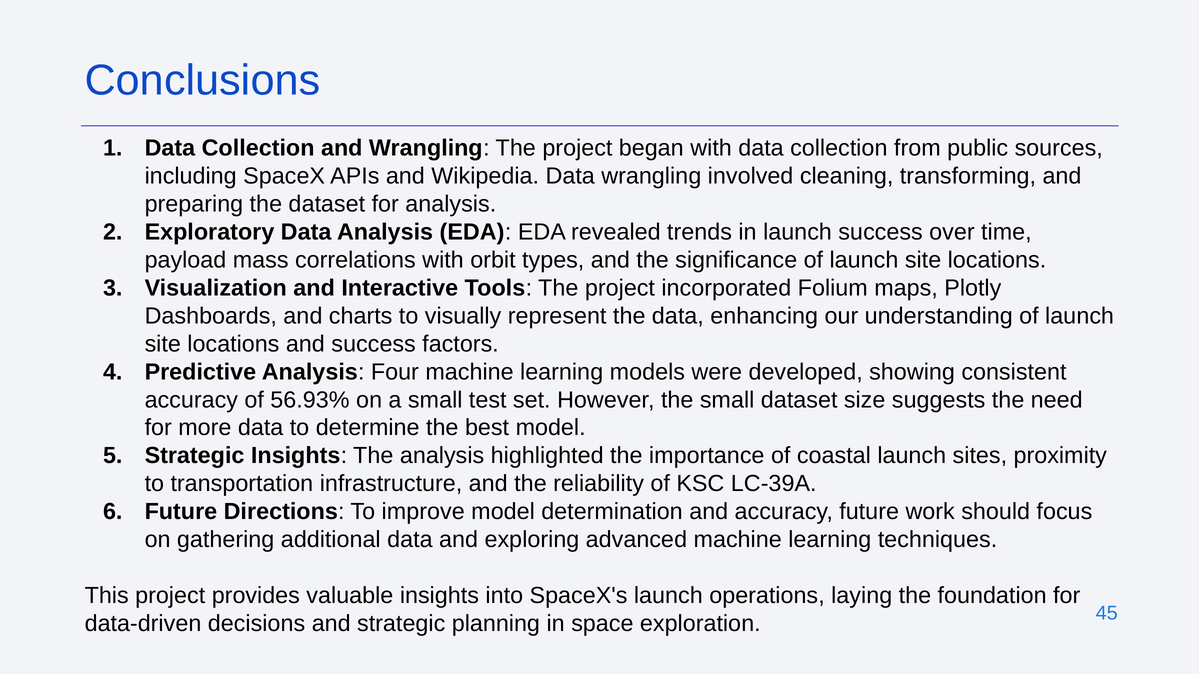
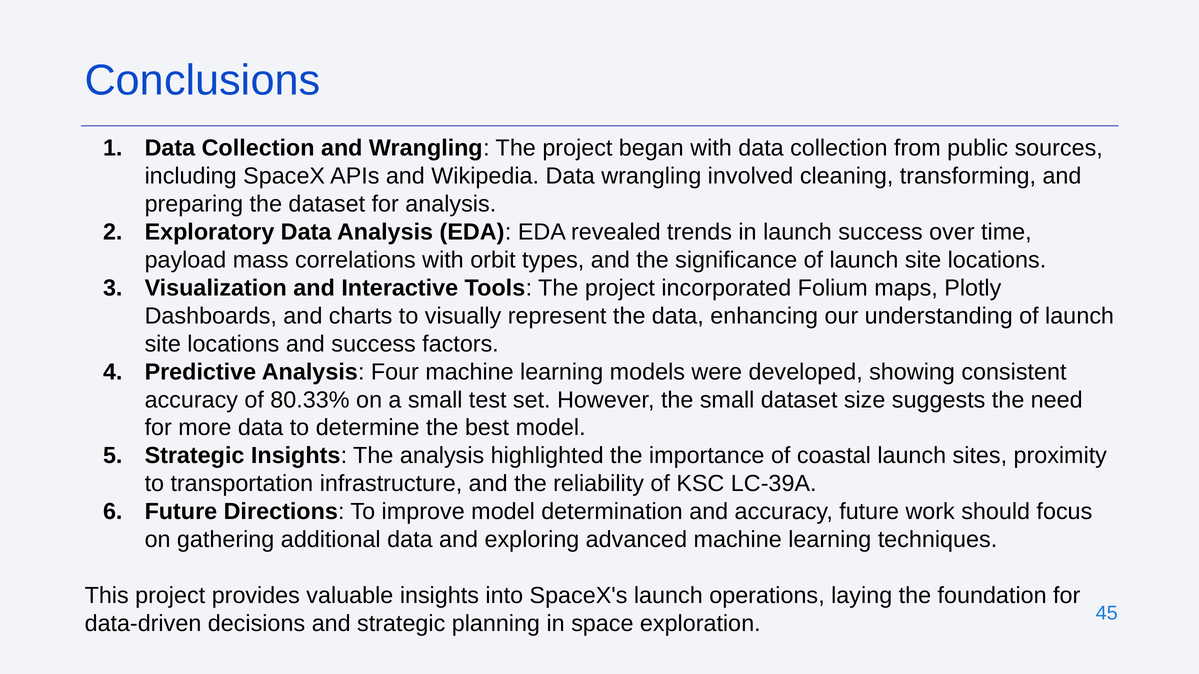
56.93%: 56.93% -> 80.33% (310, 400)
